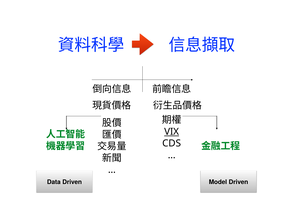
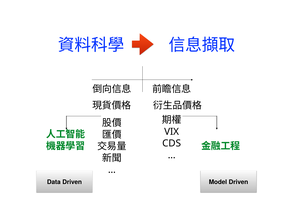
VIX underline: present -> none (172, 131)
